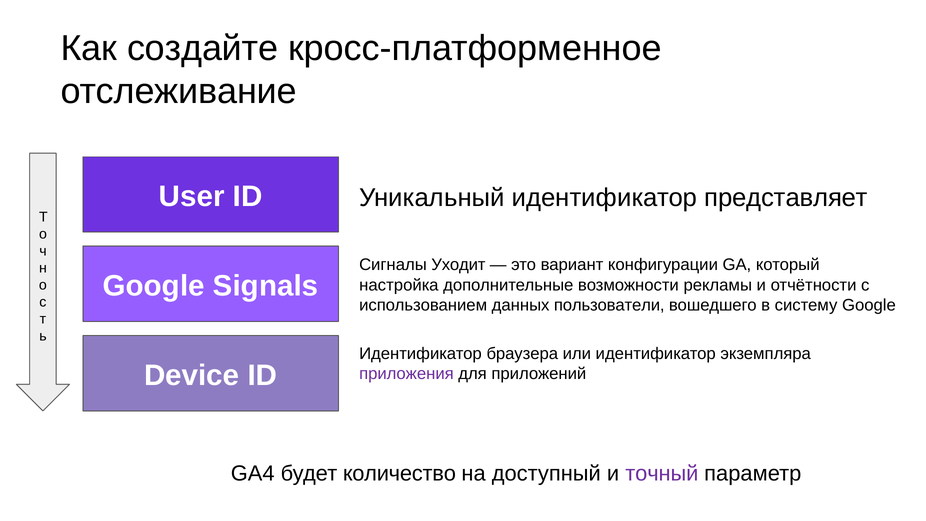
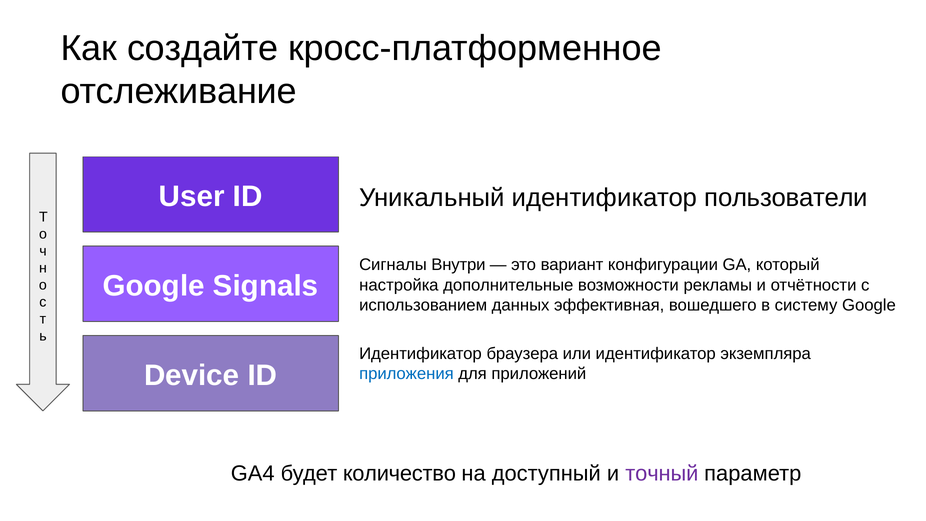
представляет: представляет -> пользователи (786, 198)
Уходит: Уходит -> Внутри (458, 265)
пользователи: пользователи -> эффективная (609, 305)
приложения colour: purple -> blue (406, 374)
